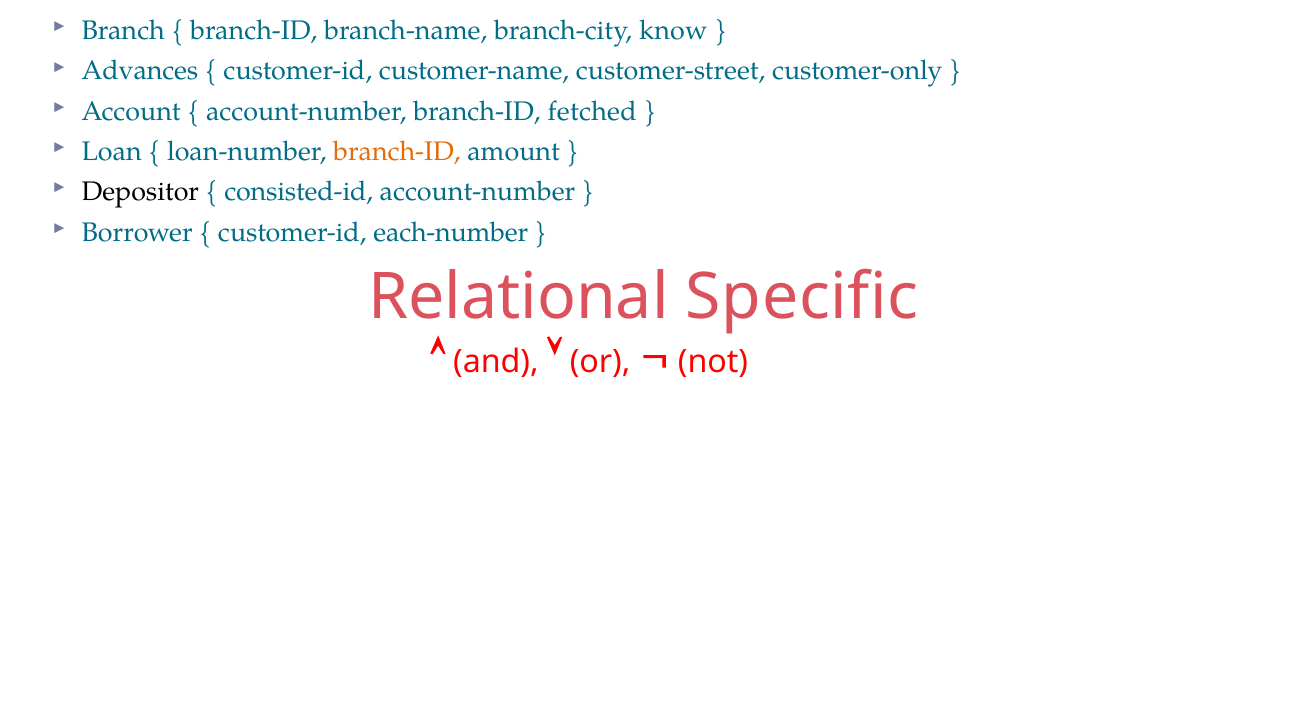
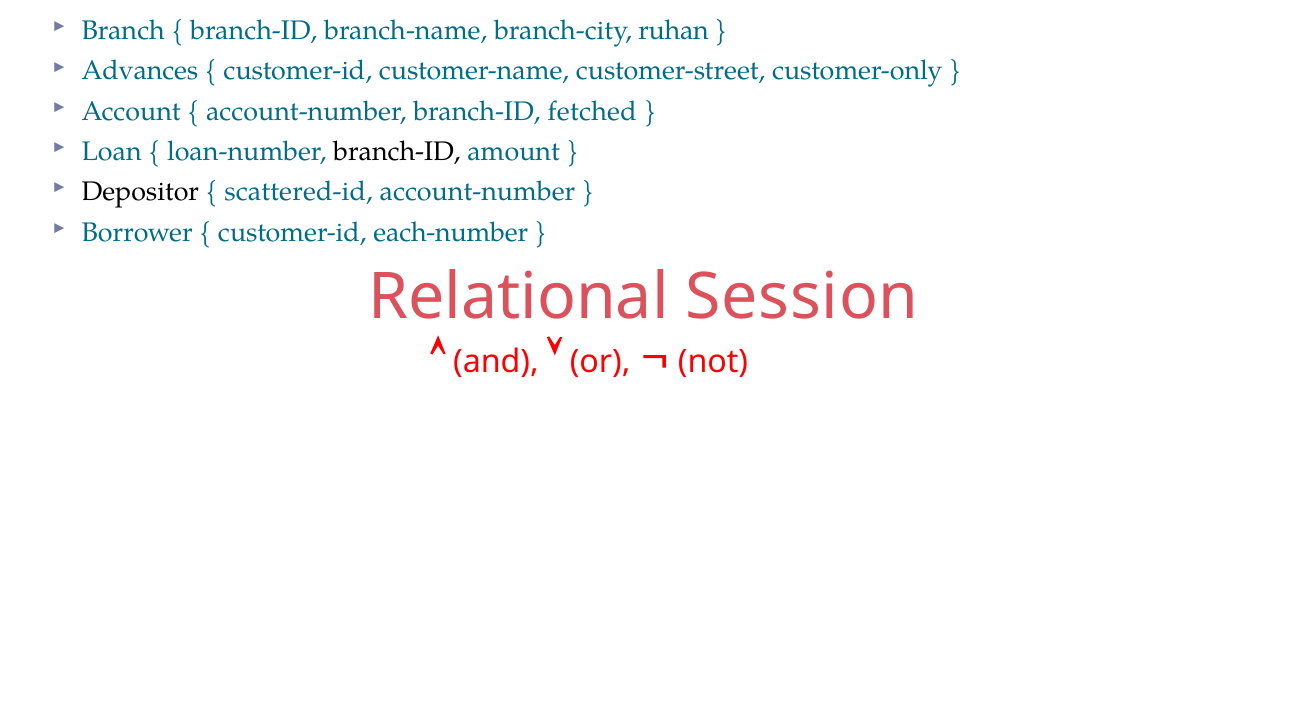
know: know -> ruhan (674, 31)
branch-ID colour: orange -> black (397, 152)
consisted-id: consisted-id -> scattered-id (299, 192)
Specific: Specific -> Session (802, 298)
